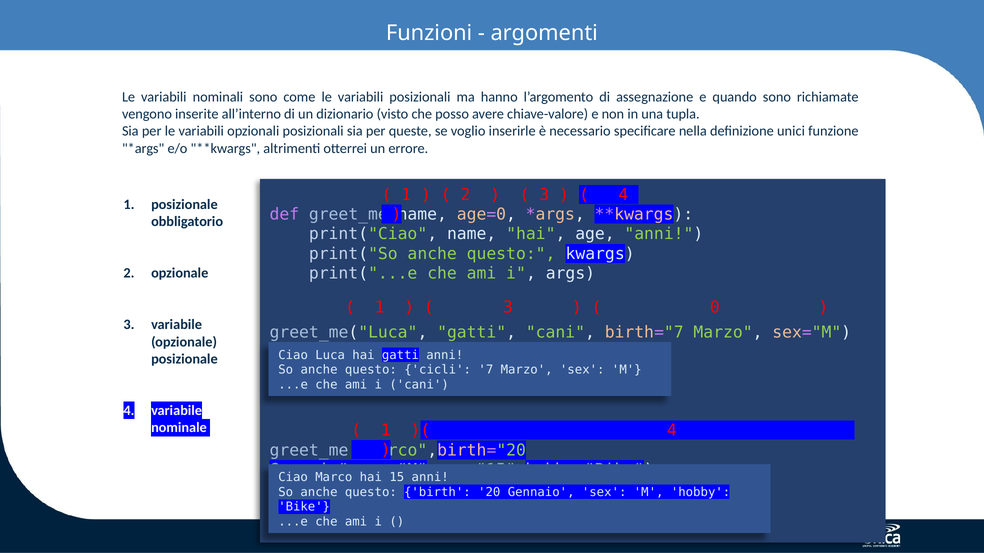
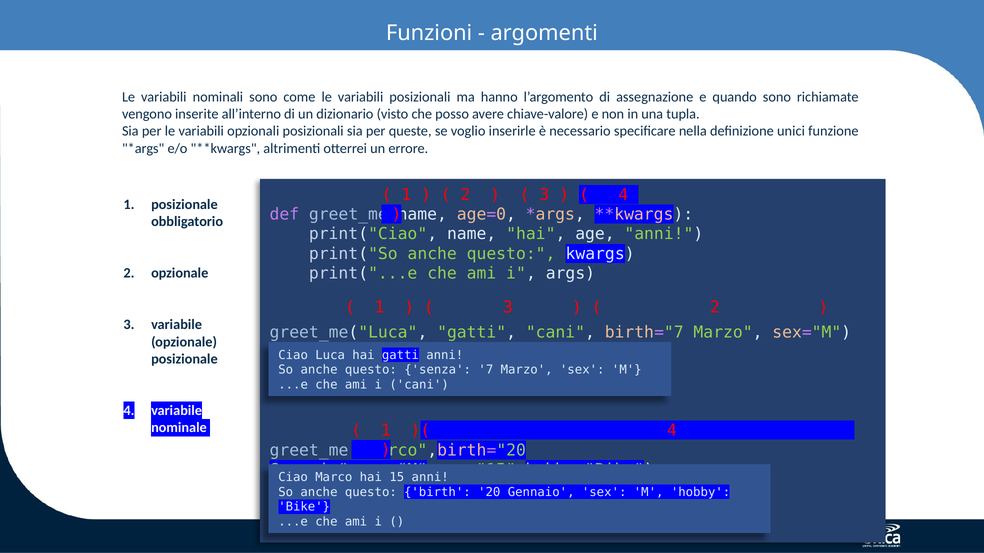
0: 0 -> 2 (715, 308)
cicli: cicli -> senza (438, 370)
